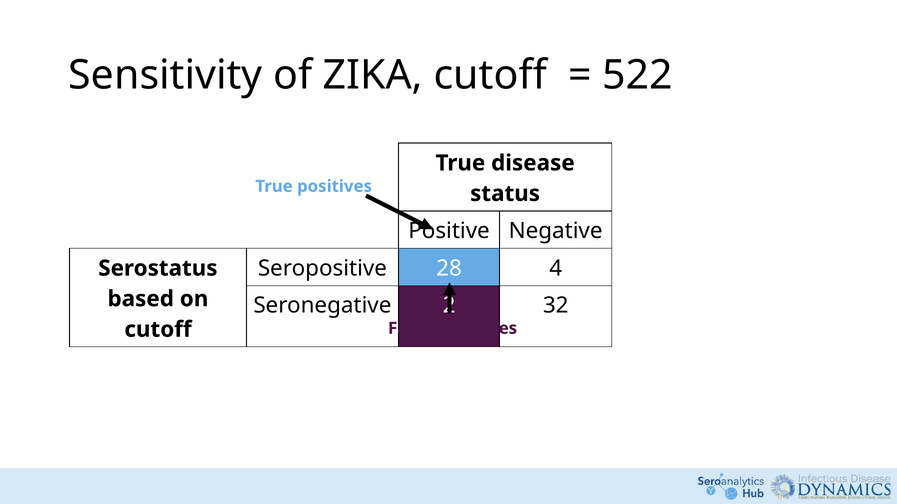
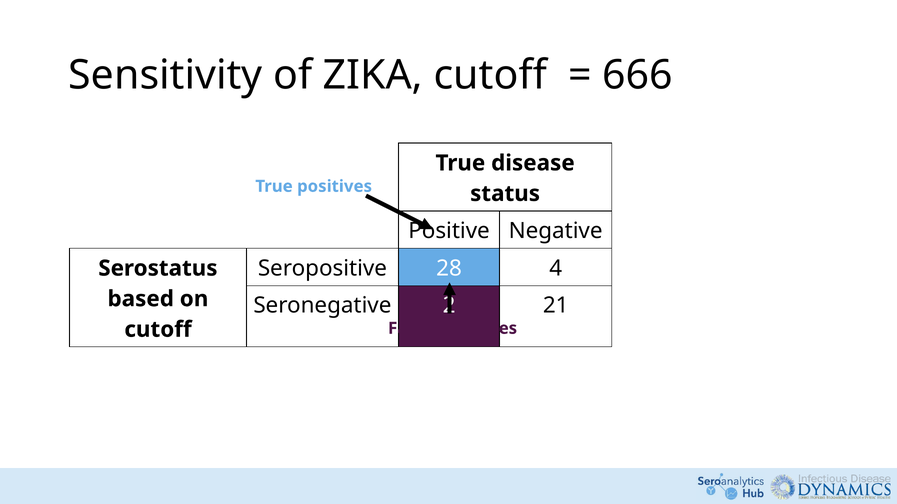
522: 522 -> 666 (638, 75)
32: 32 -> 21 (556, 306)
